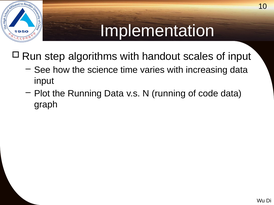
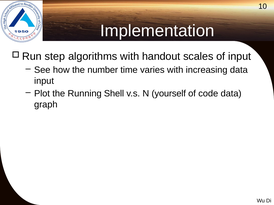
science: science -> number (103, 70)
Running Data: Data -> Shell (114, 94)
N running: running -> yourself (169, 94)
